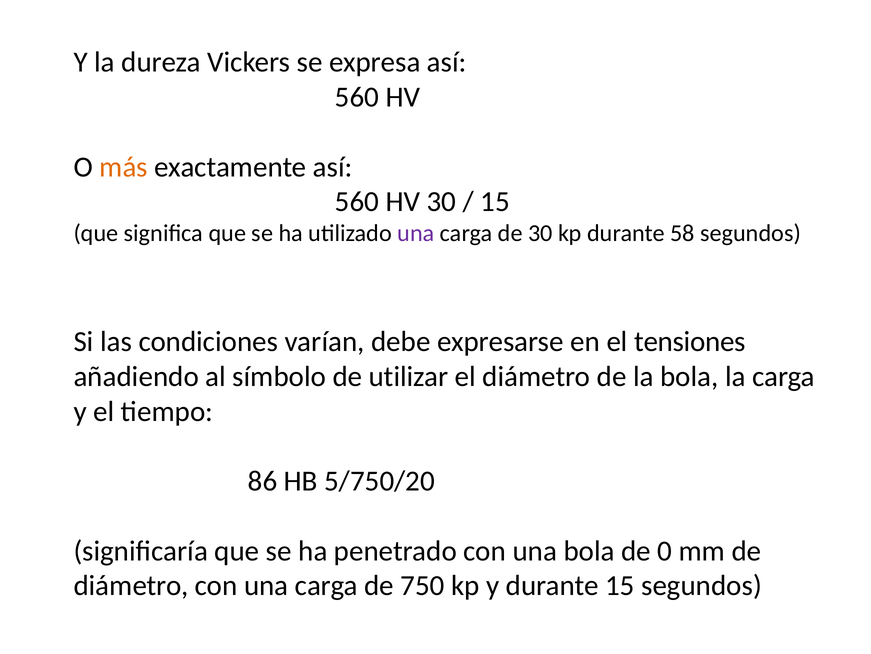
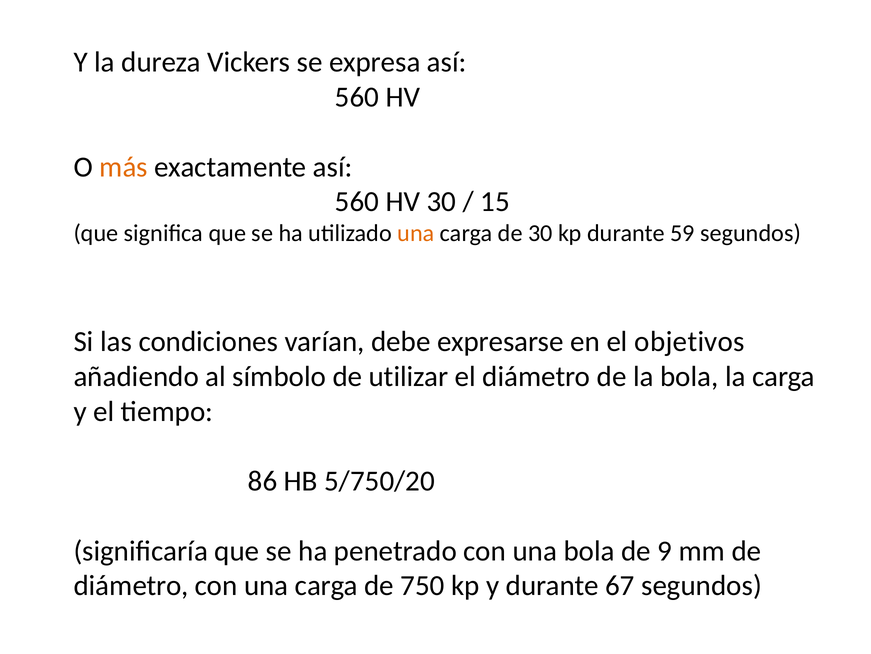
una colour: purple -> orange (416, 233)
58: 58 -> 59 (682, 233)
tensiones: tensiones -> objetivos (690, 341)
0: 0 -> 9 (665, 550)
durante 15: 15 -> 67 (620, 585)
